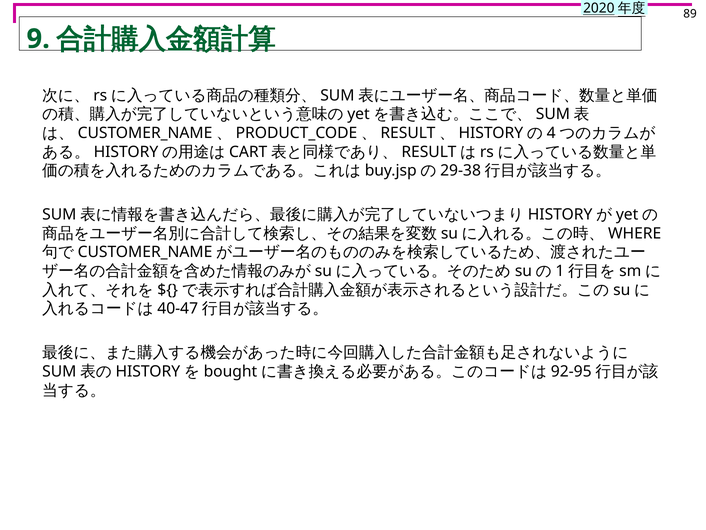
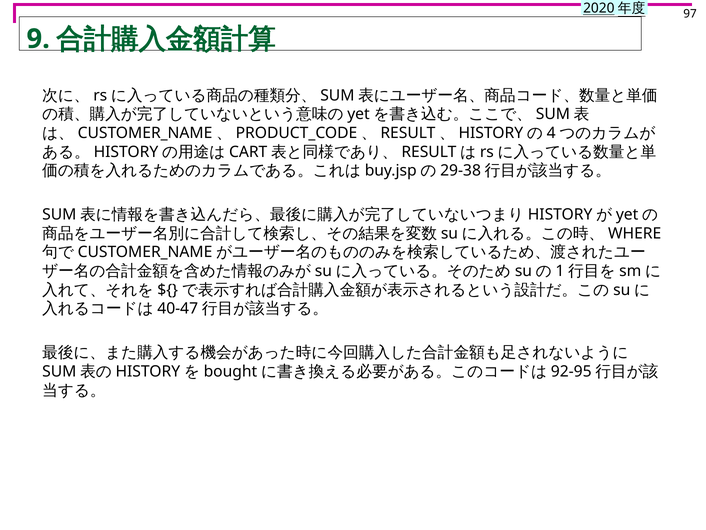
89: 89 -> 97 (690, 14)
